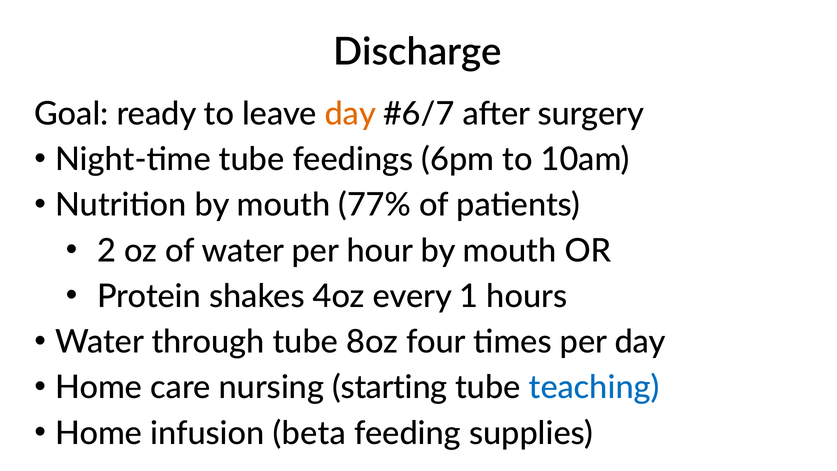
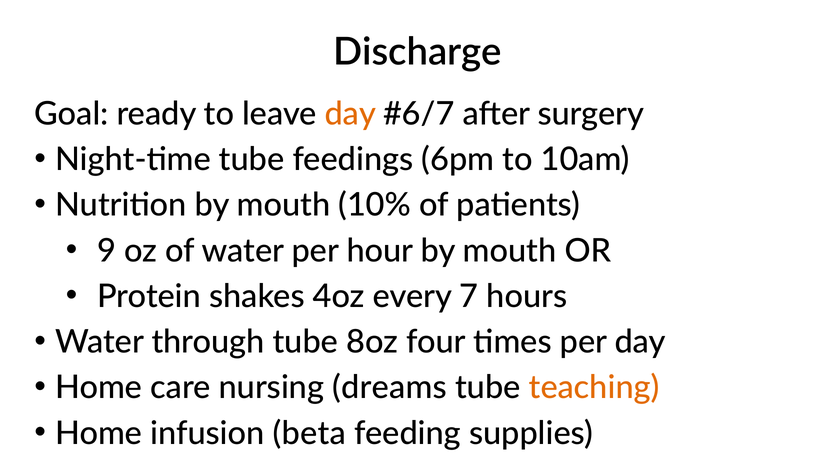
77%: 77% -> 10% (375, 205)
2: 2 -> 9 (107, 251)
1: 1 -> 7 (469, 296)
starting: starting -> dreams (390, 388)
teaching colour: blue -> orange (594, 388)
